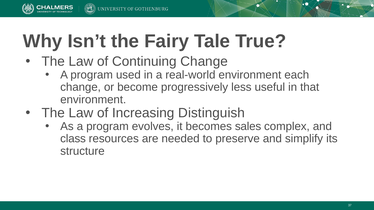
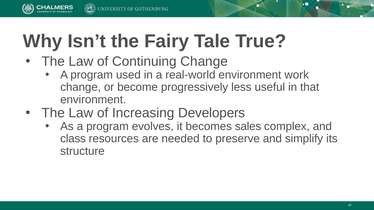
each: each -> work (297, 75)
Distinguish: Distinguish -> Developers (212, 113)
